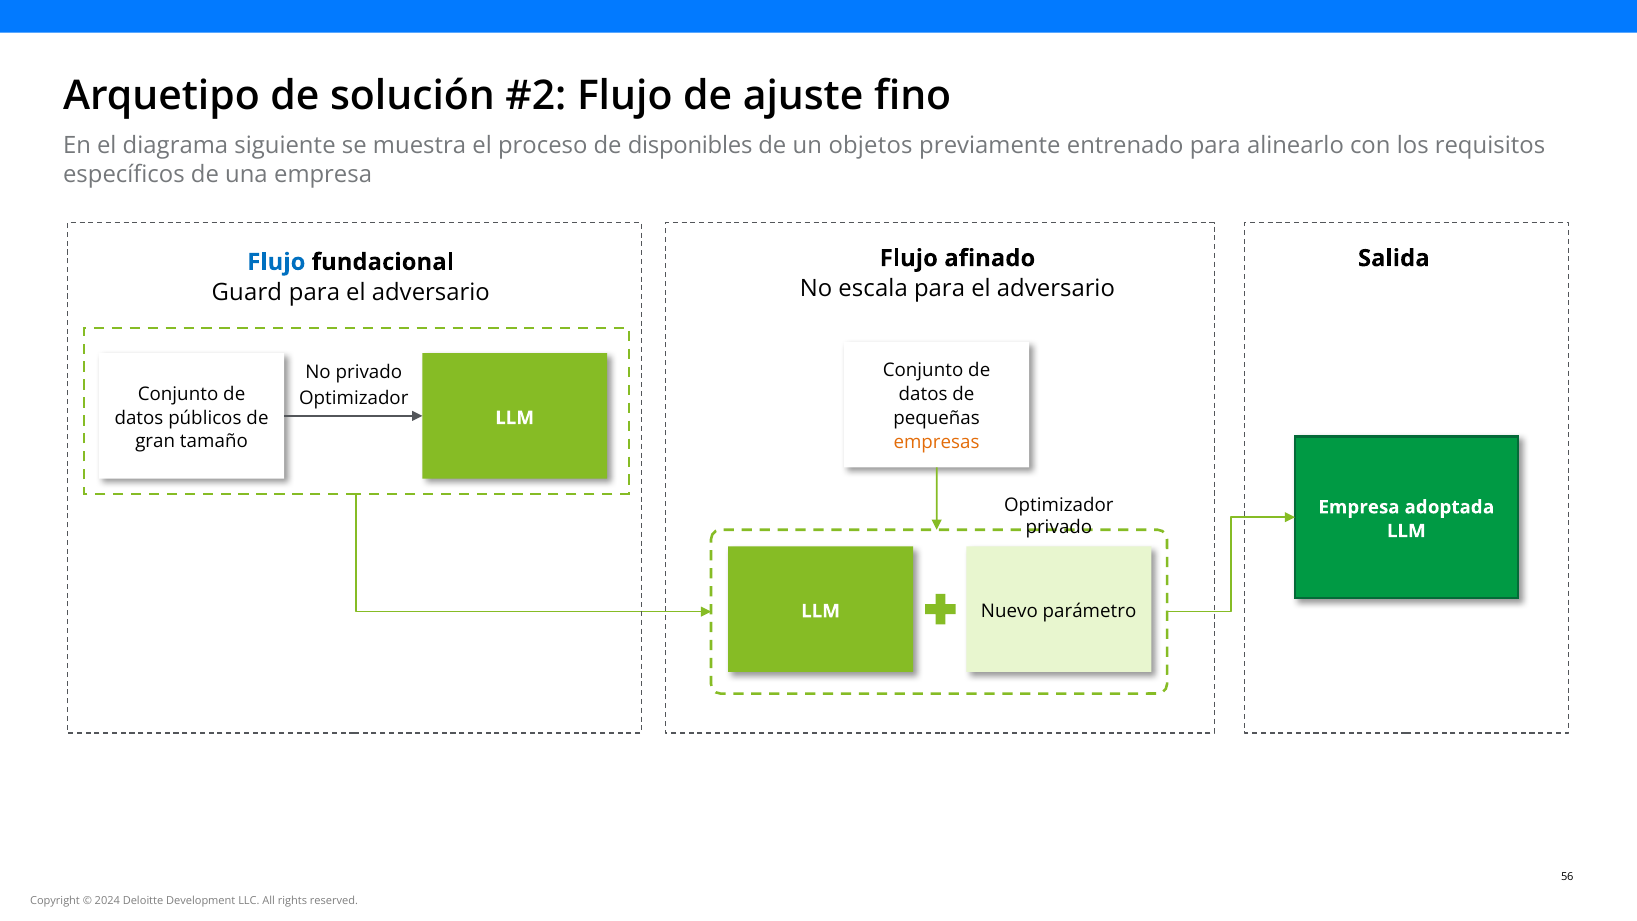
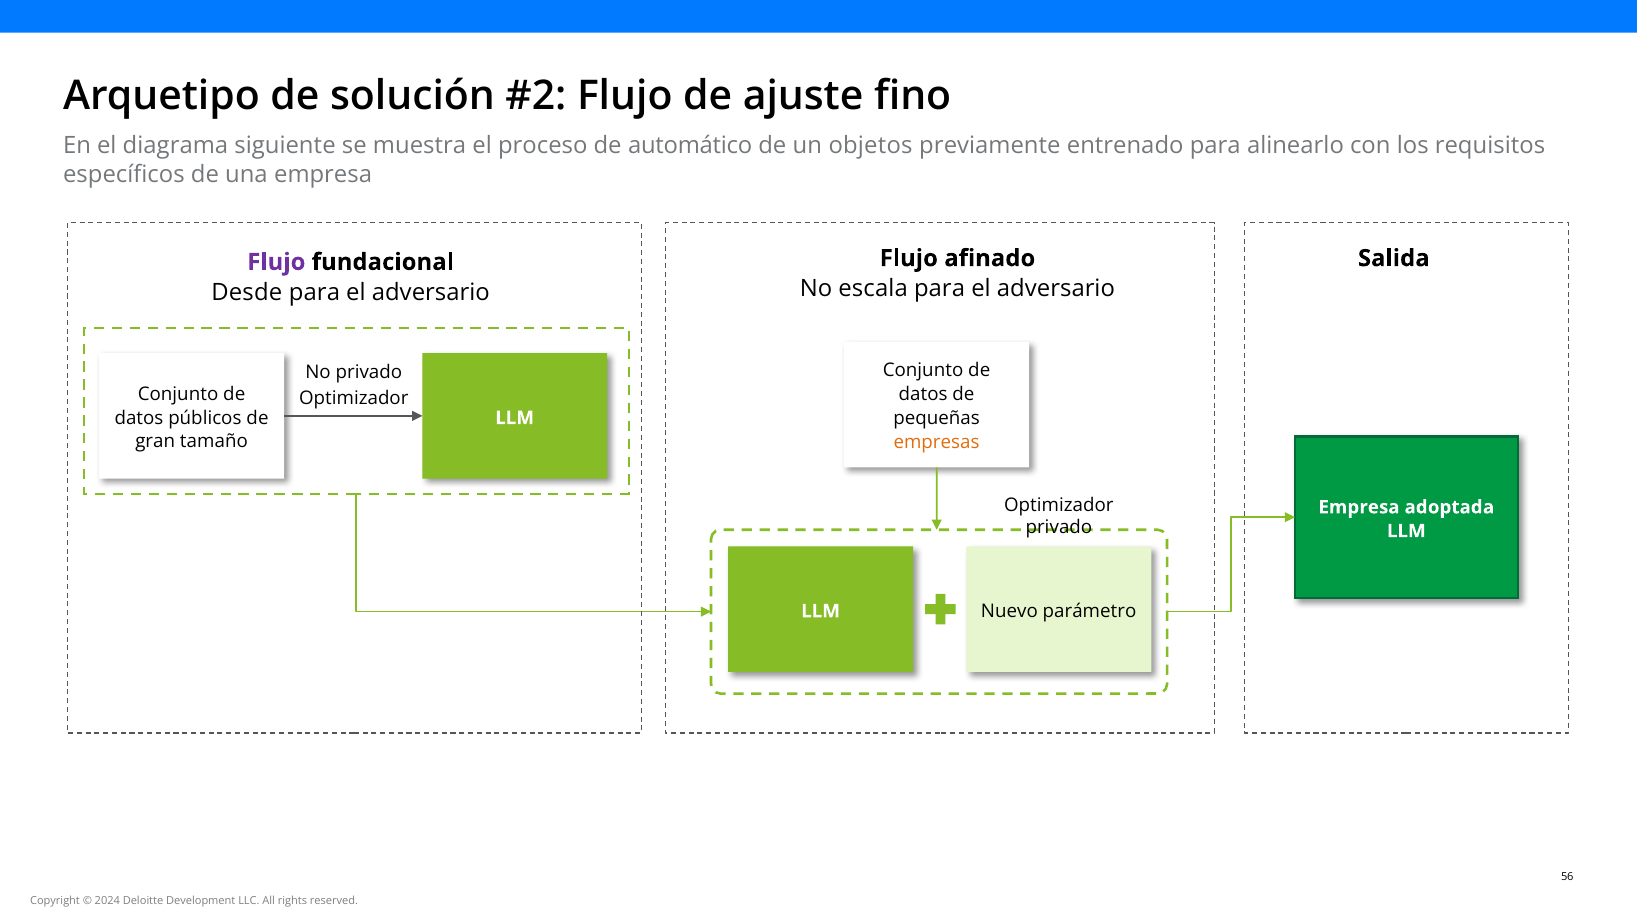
disponibles: disponibles -> automático (690, 146)
Flujo colour: blue -> purple (276, 262)
Guard: Guard -> Desde (247, 292)
